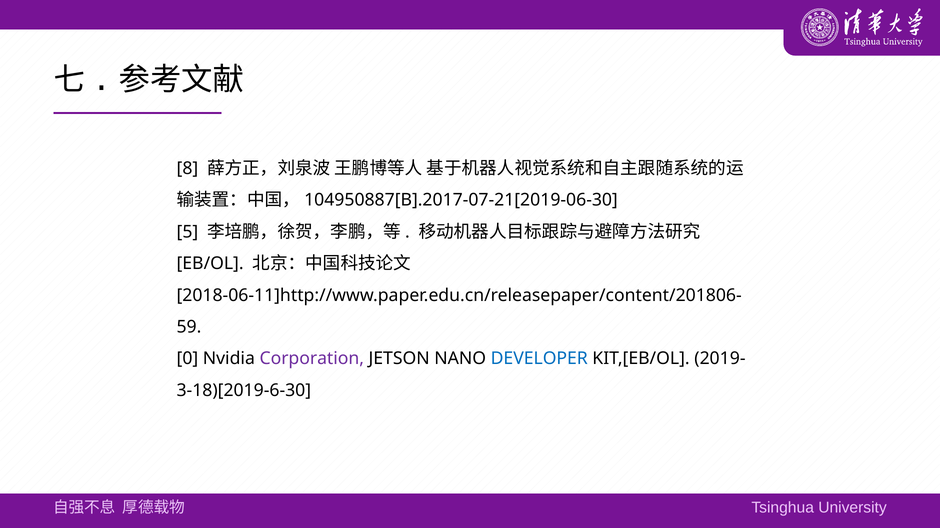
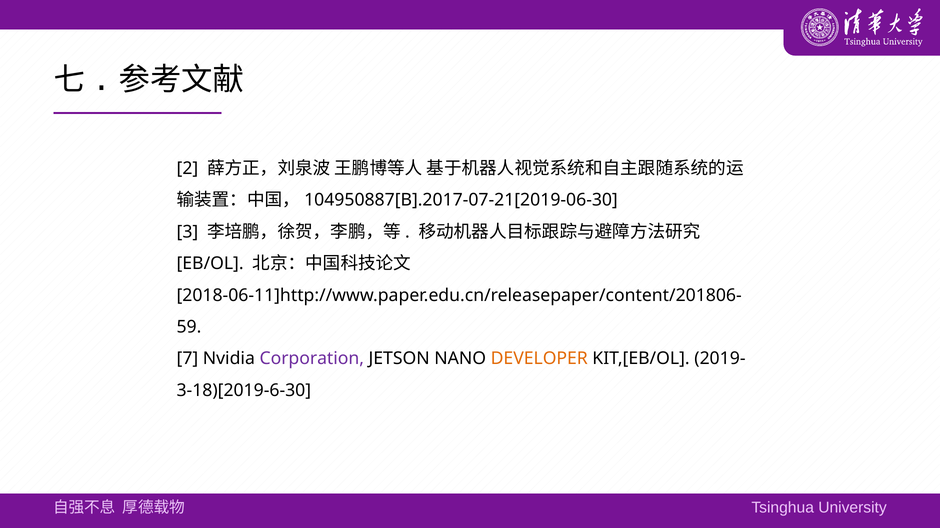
8: 8 -> 2 (187, 169)
5: 5 -> 3 (187, 232)
0: 0 -> 7 (187, 359)
DEVELOPER colour: blue -> orange (539, 359)
